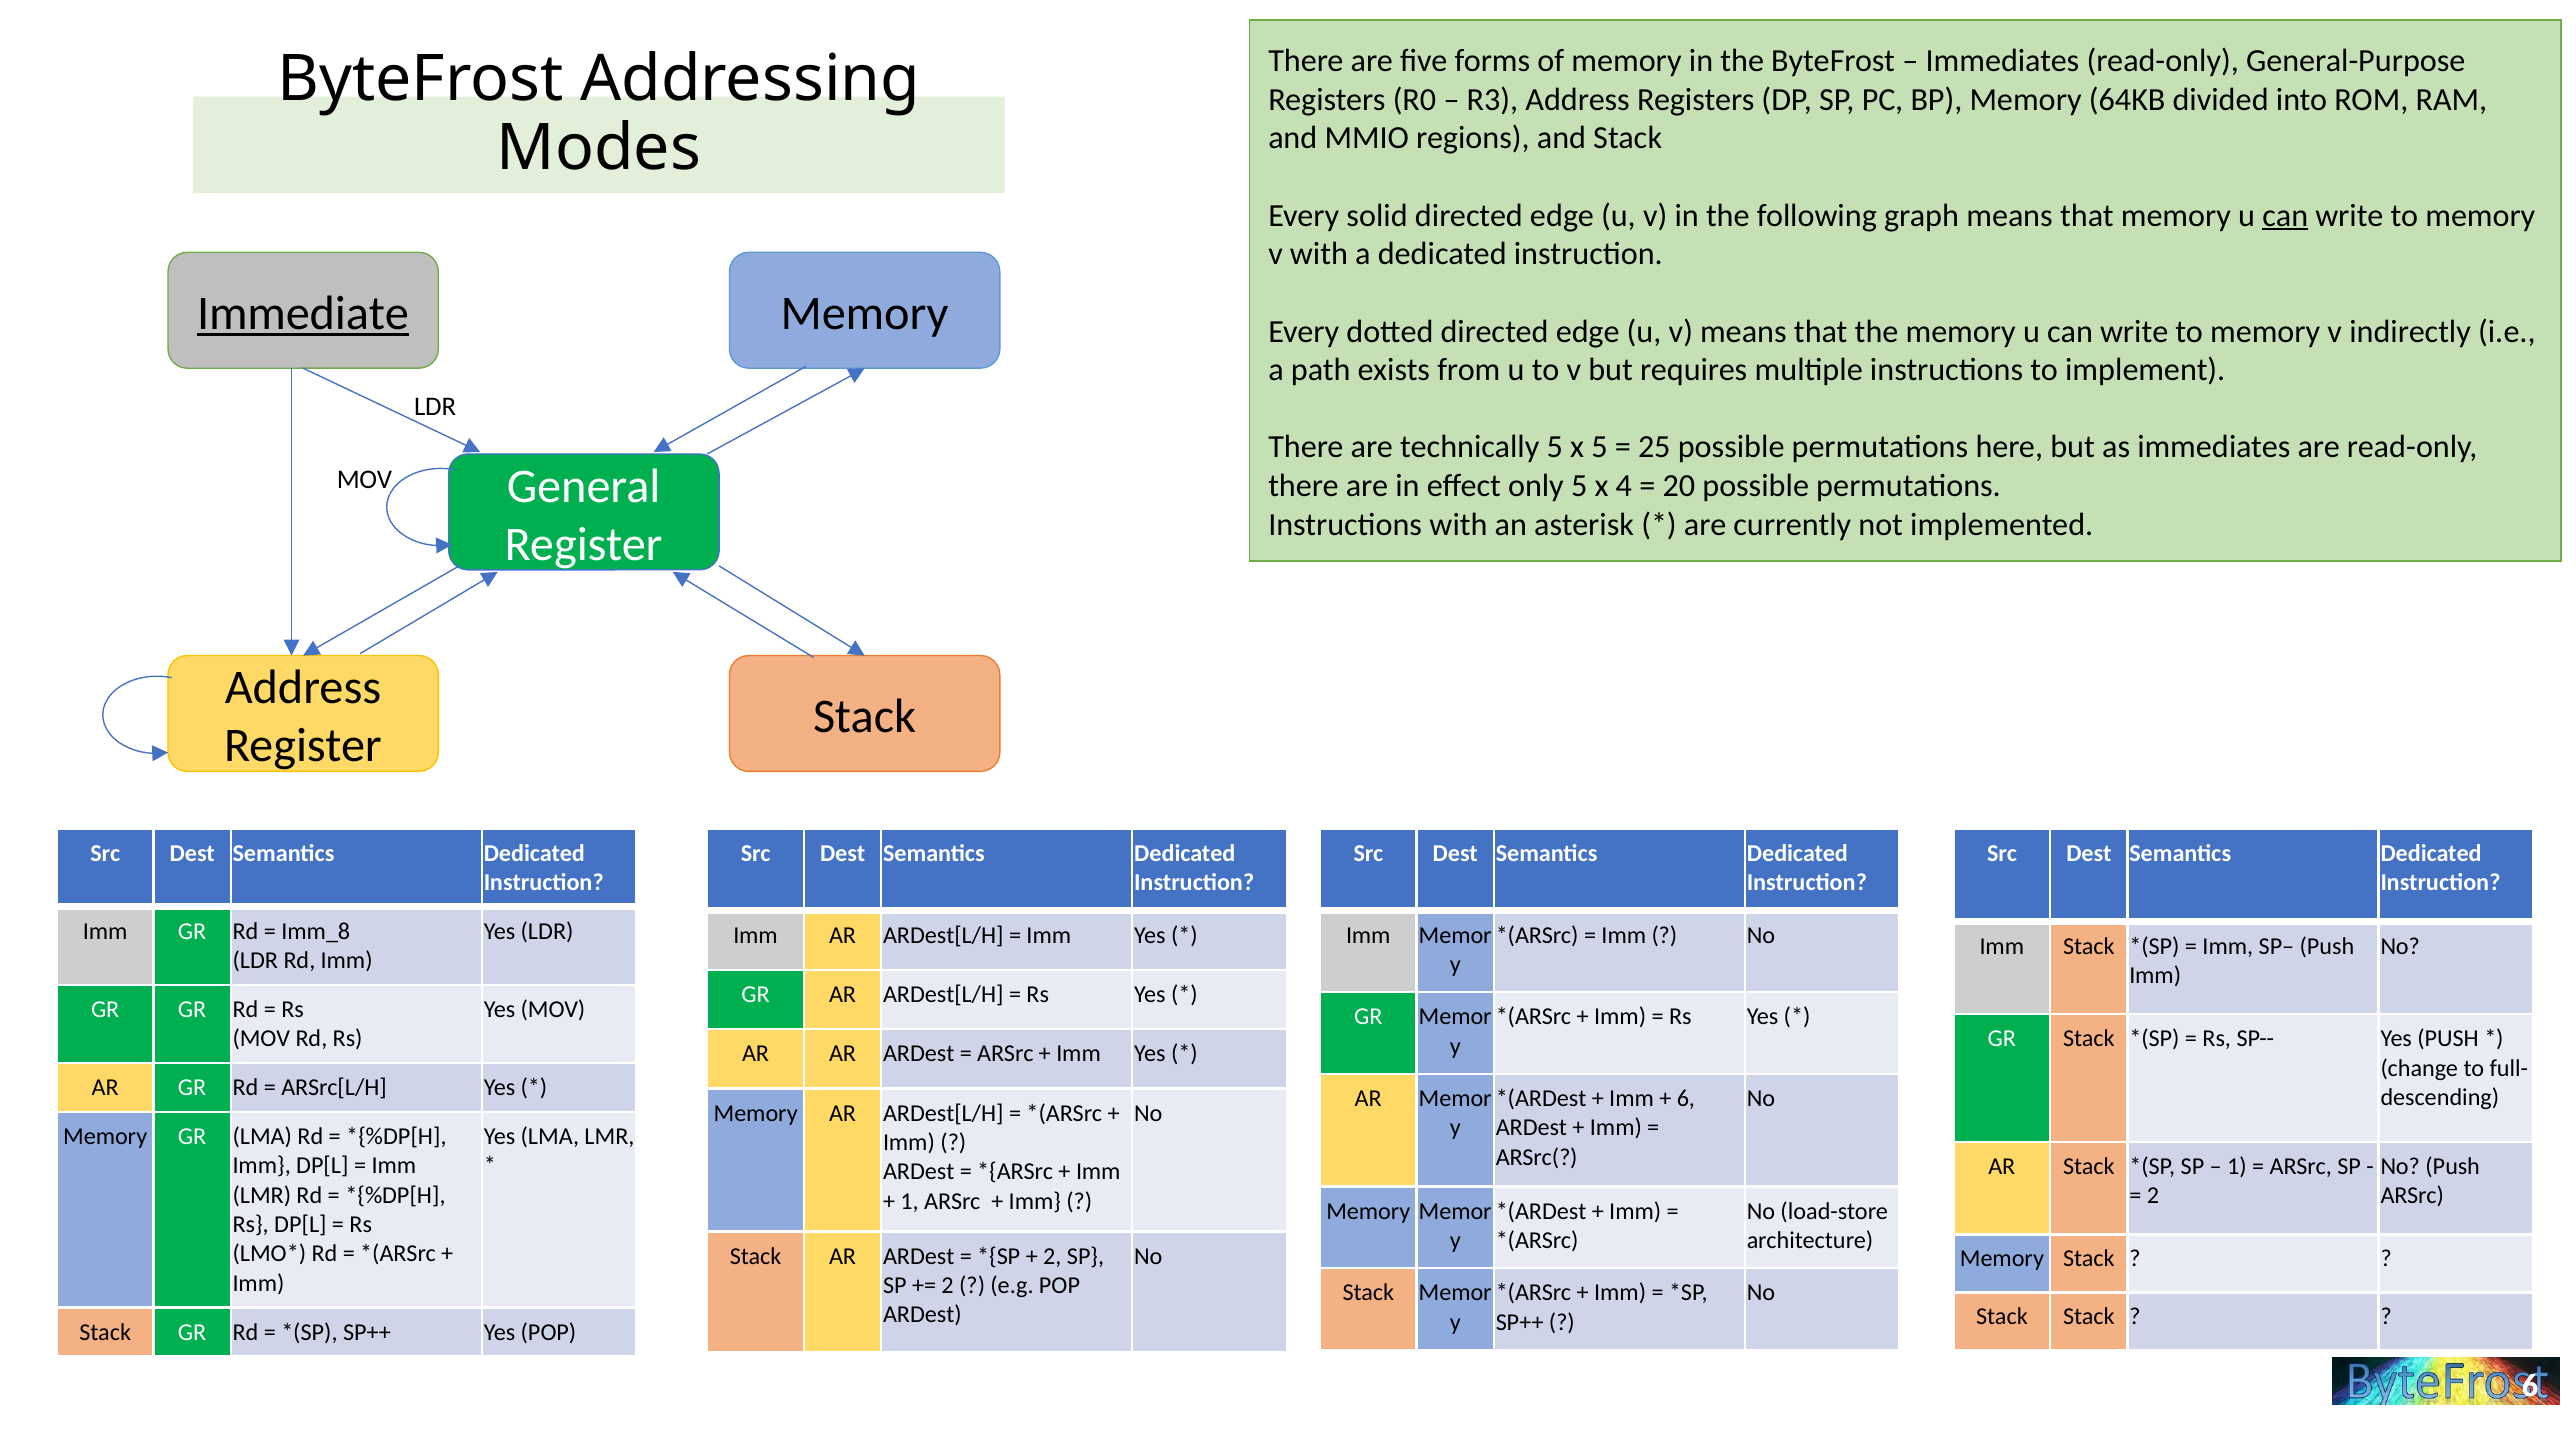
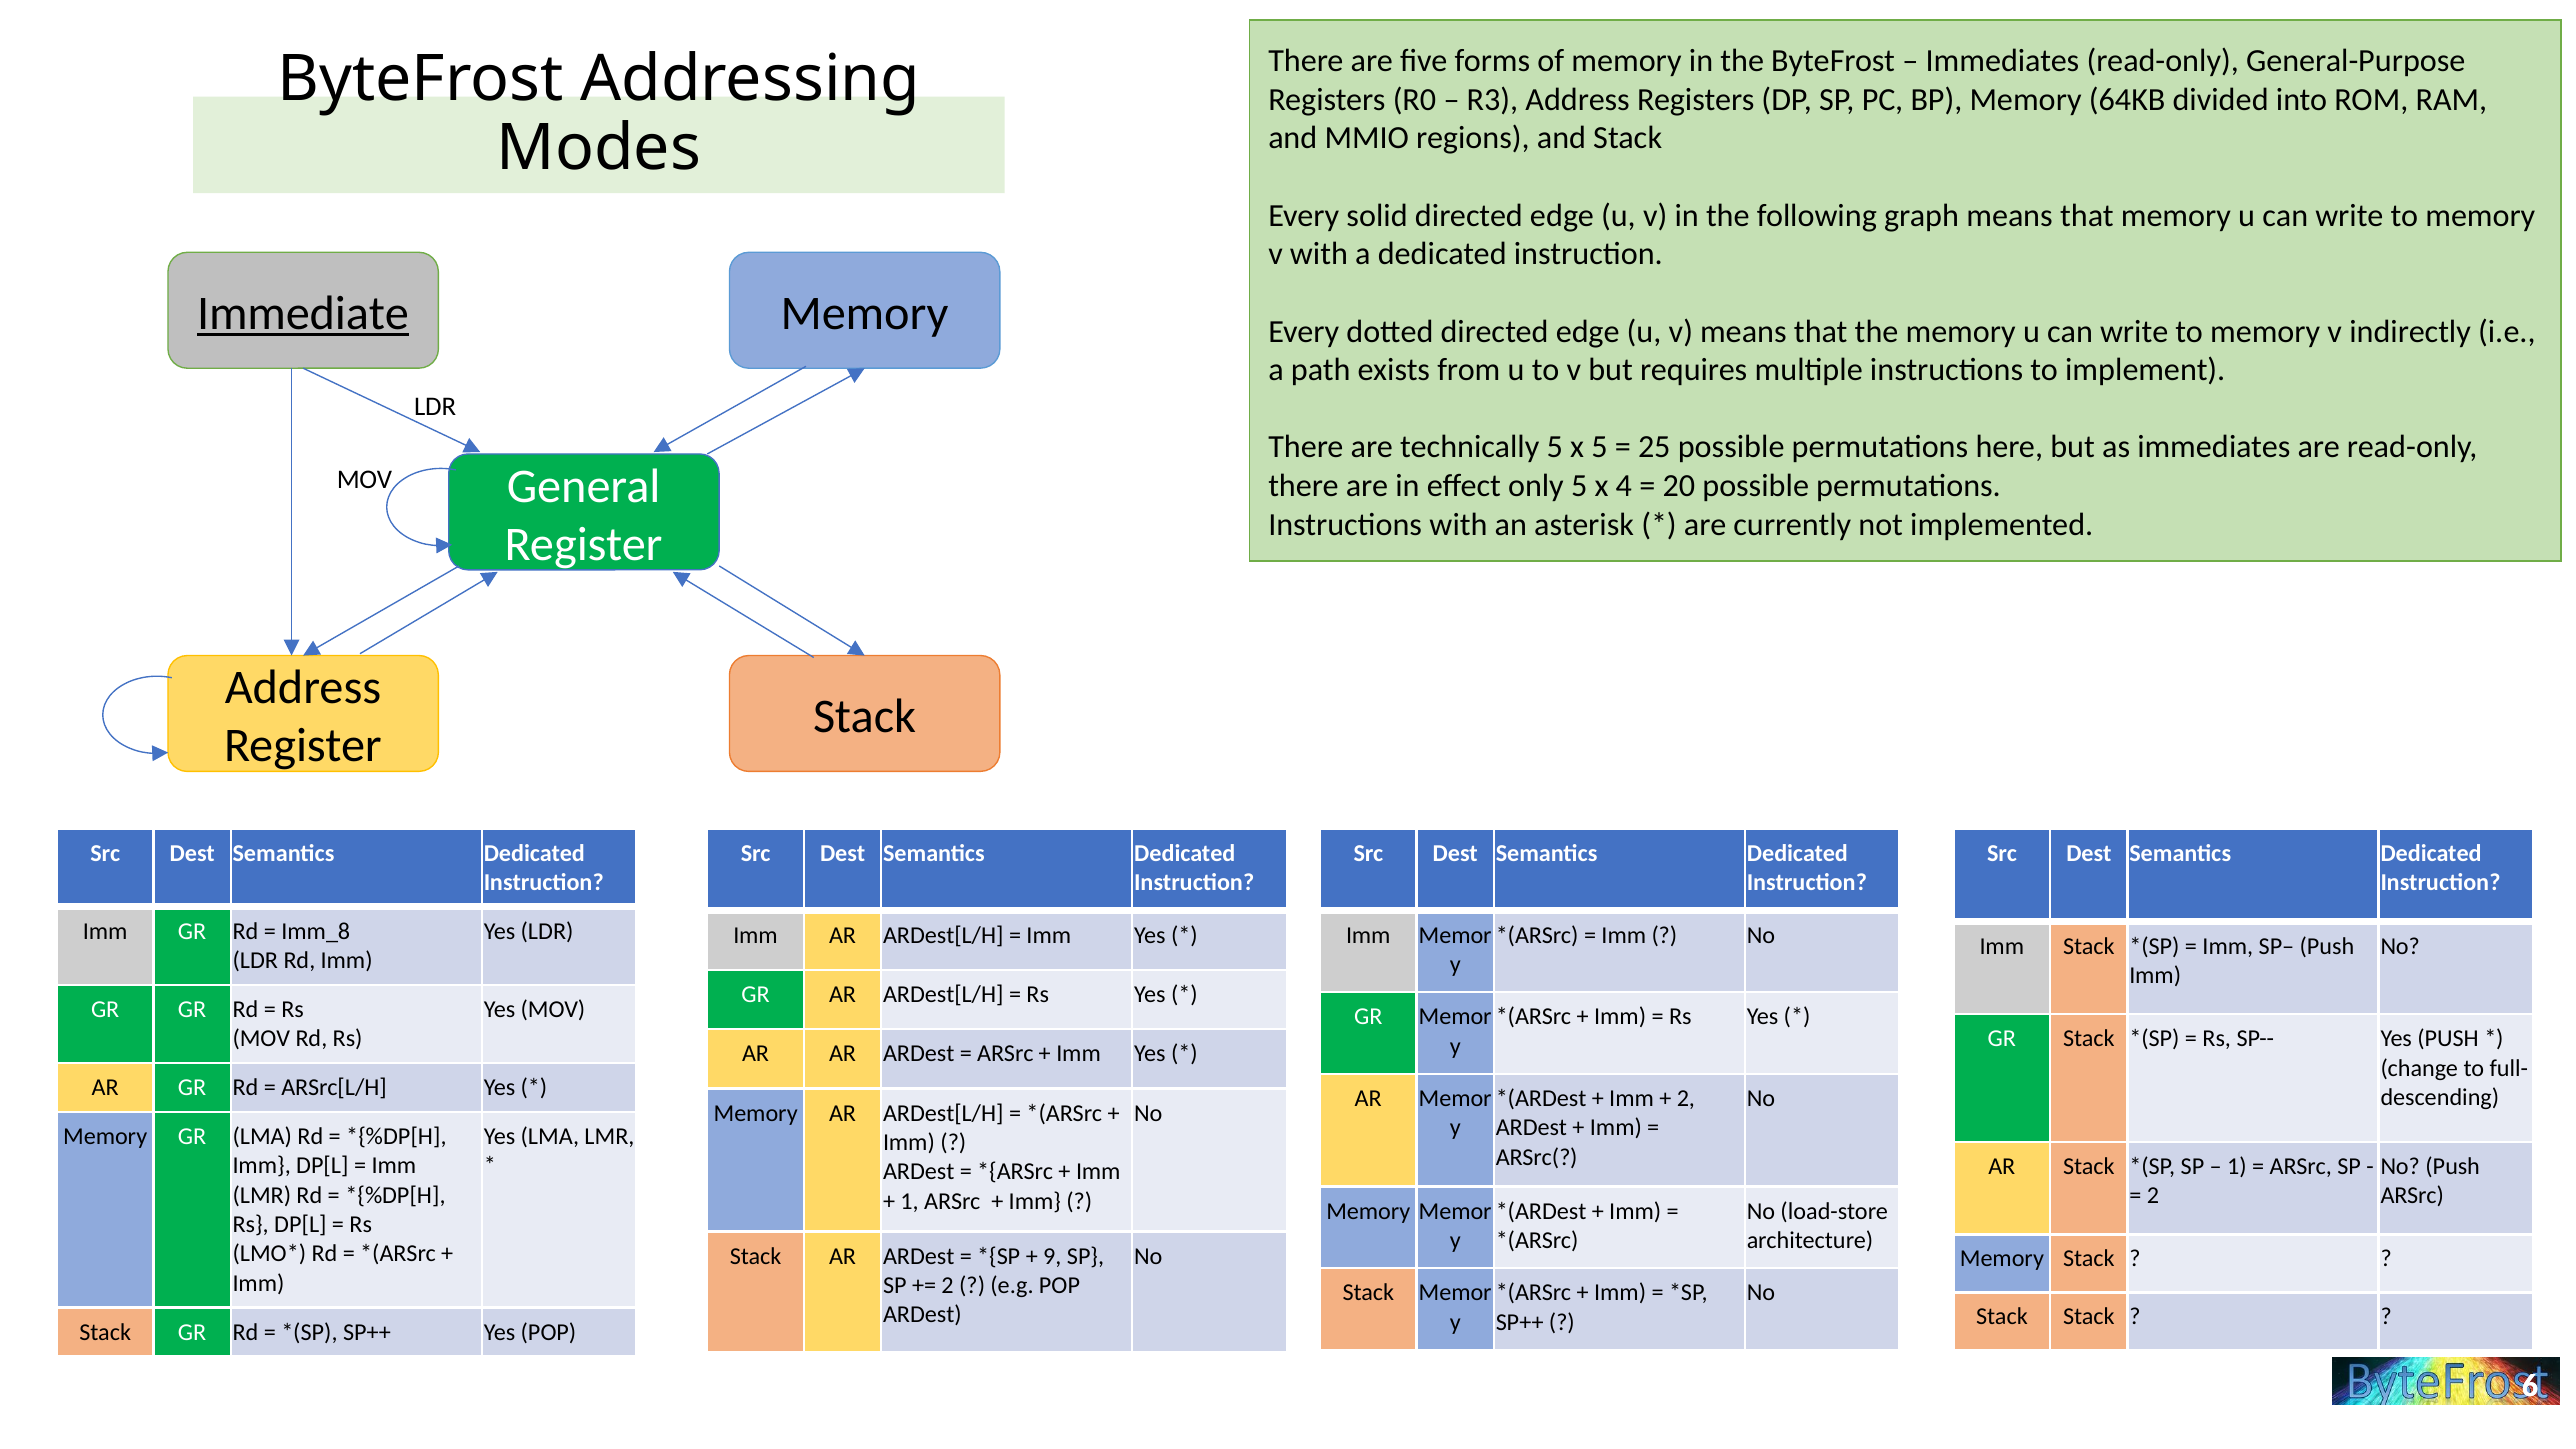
can underline: present -> none (2285, 216)
6: 6 -> 2 (1686, 1099)
2: 2 -> 9 (1052, 1256)
